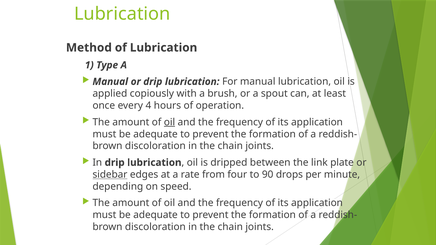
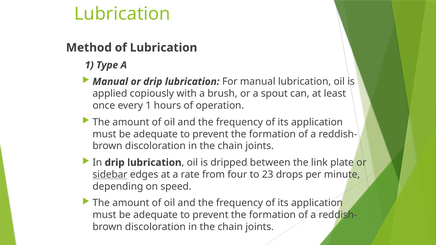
every 4: 4 -> 1 (148, 106)
oil underline: present -> none (169, 122)
90: 90 -> 23 (268, 175)
